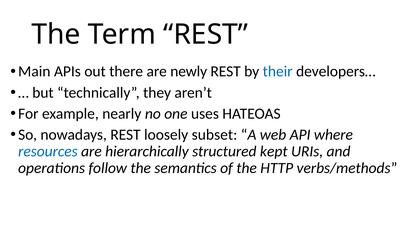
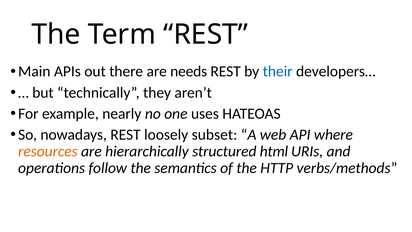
newly: newly -> needs (189, 71)
resources colour: blue -> orange (48, 151)
kept: kept -> html (274, 151)
